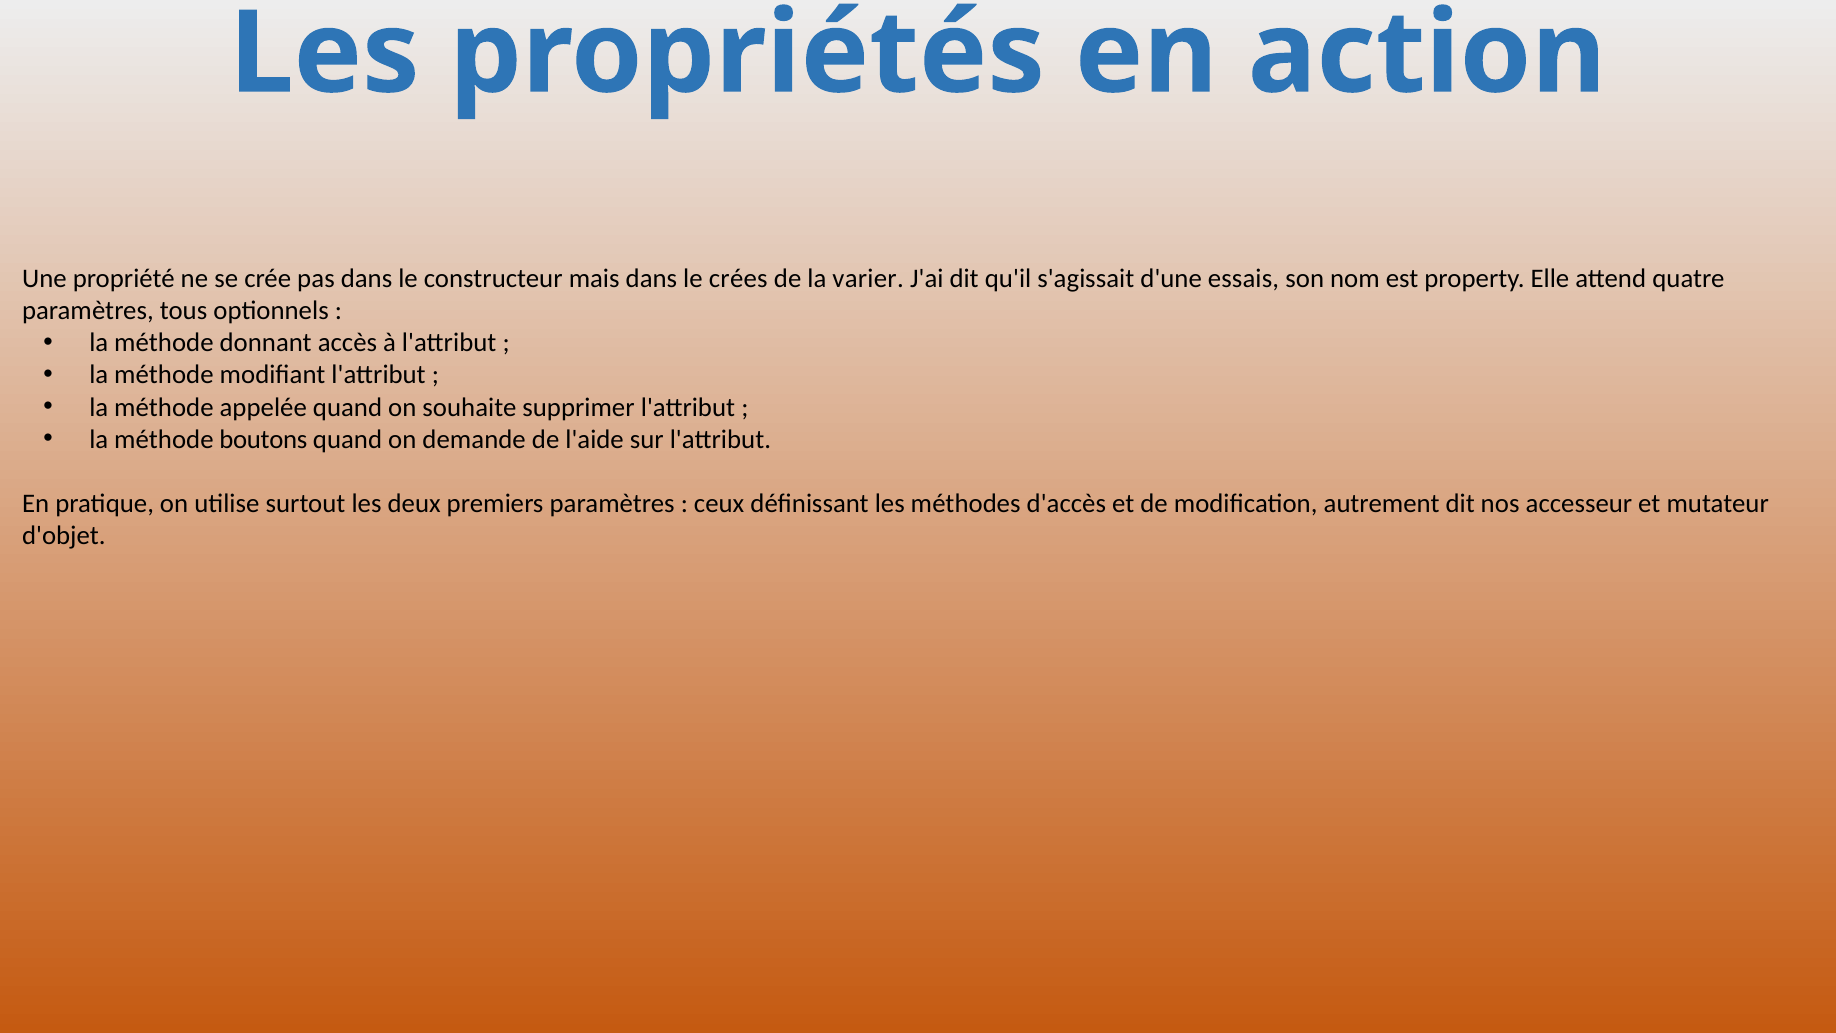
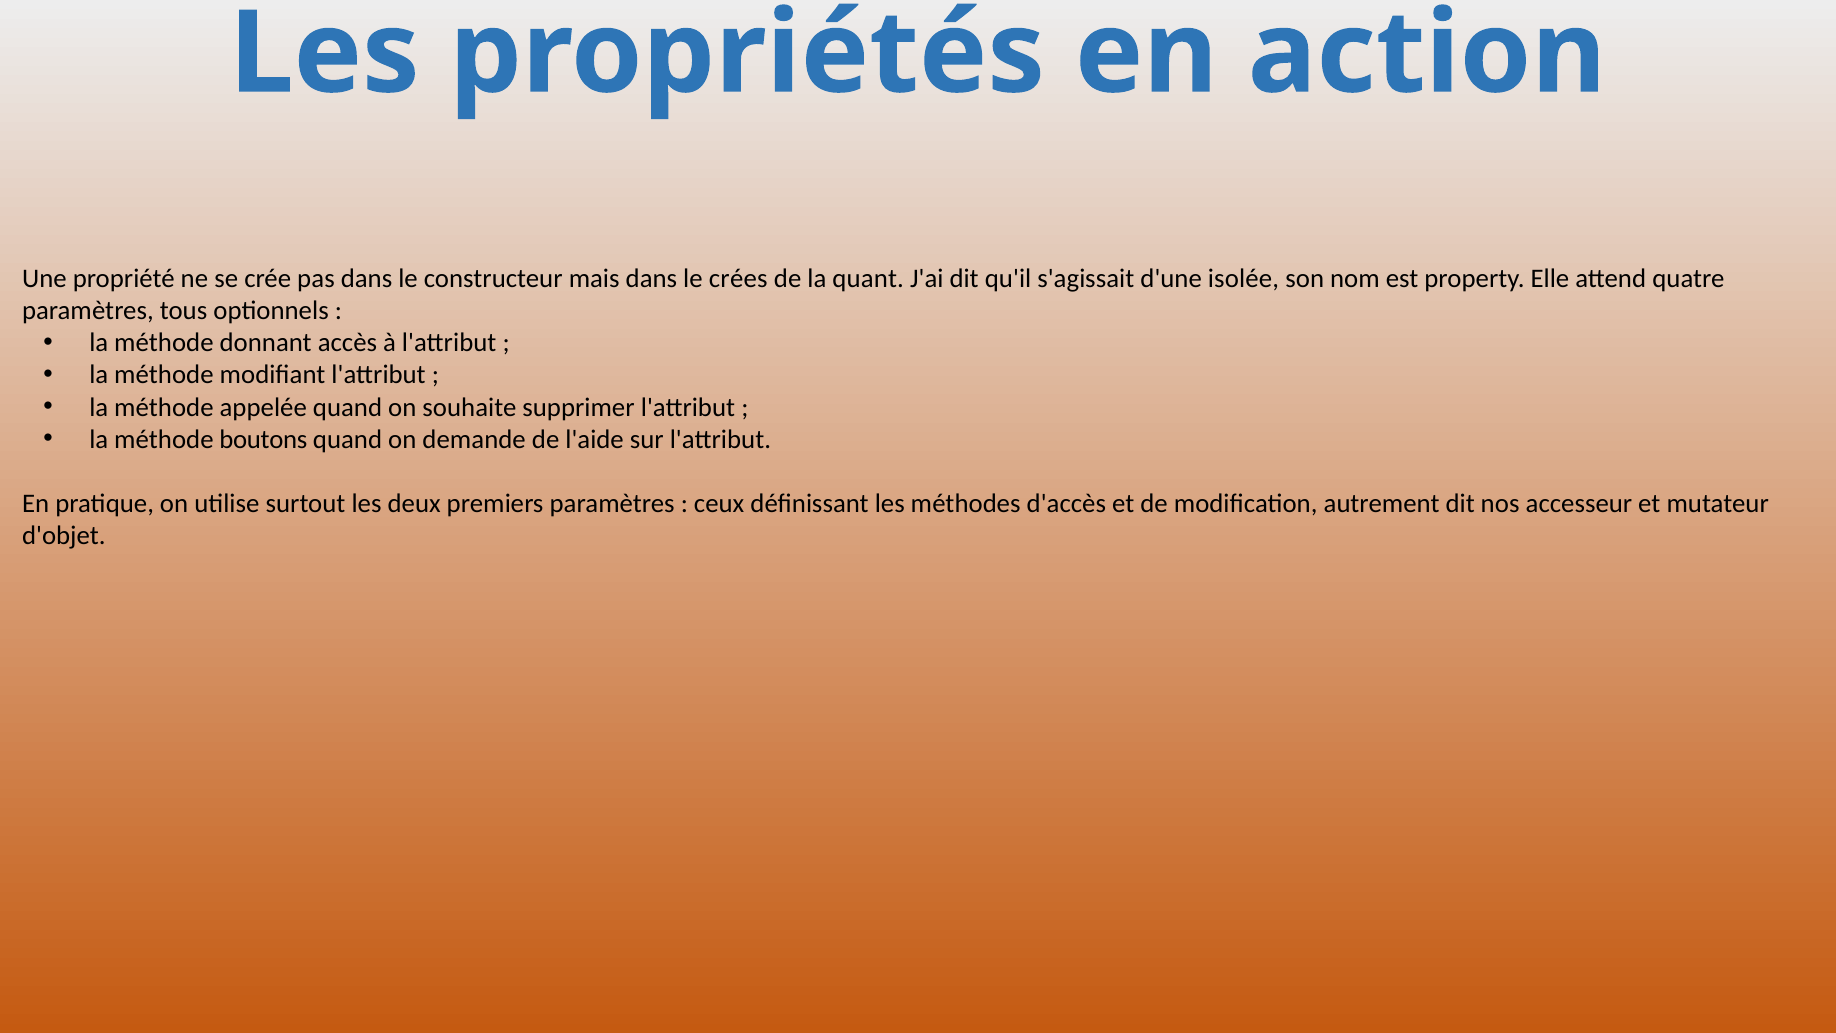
varier: varier -> quant (868, 278)
essais: essais -> isolée (1243, 278)
